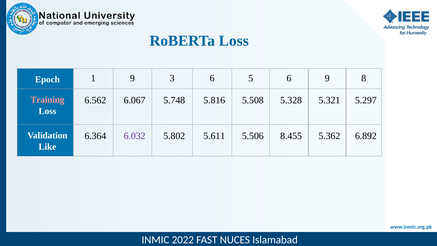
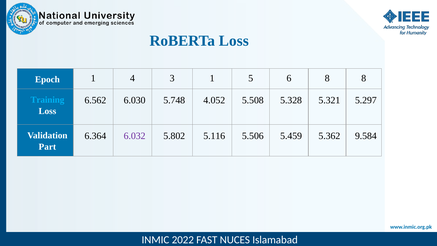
1 9: 9 -> 4 (132, 78)
3 6: 6 -> 1 (212, 78)
6 9: 9 -> 8 (327, 78)
Training colour: pink -> light blue (47, 100)
6.067: 6.067 -> 6.030 (135, 100)
5.816: 5.816 -> 4.052 (214, 100)
5.611: 5.611 -> 5.116 (214, 136)
8.455: 8.455 -> 5.459 (291, 136)
6.892: 6.892 -> 9.584 (366, 136)
Like: Like -> Part (47, 147)
